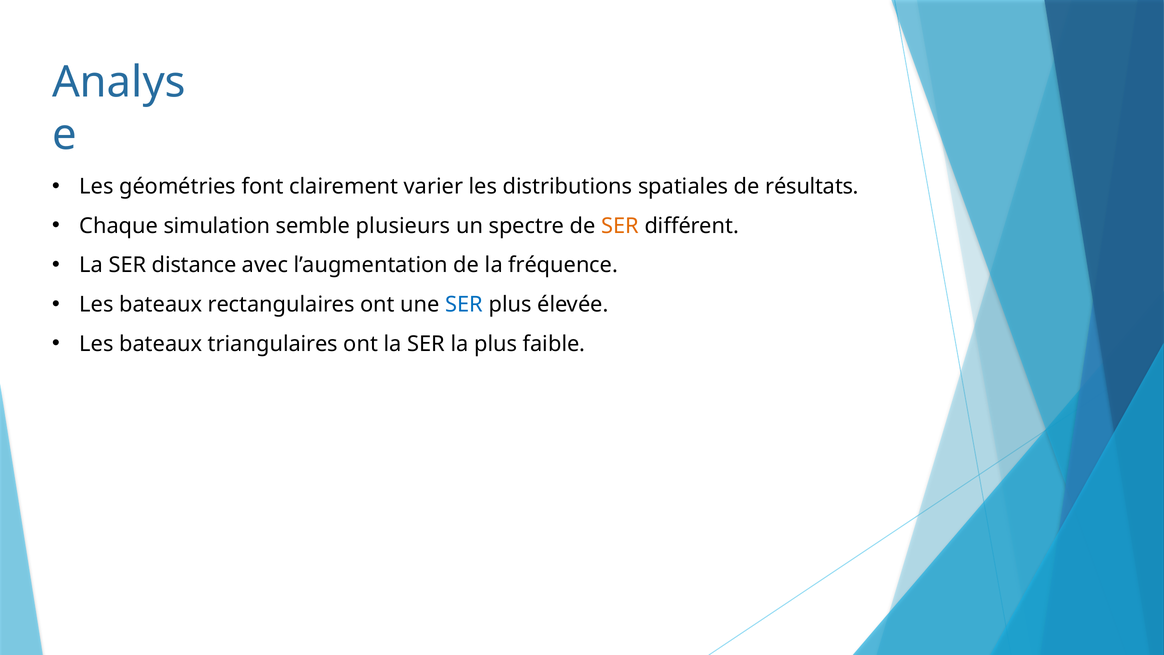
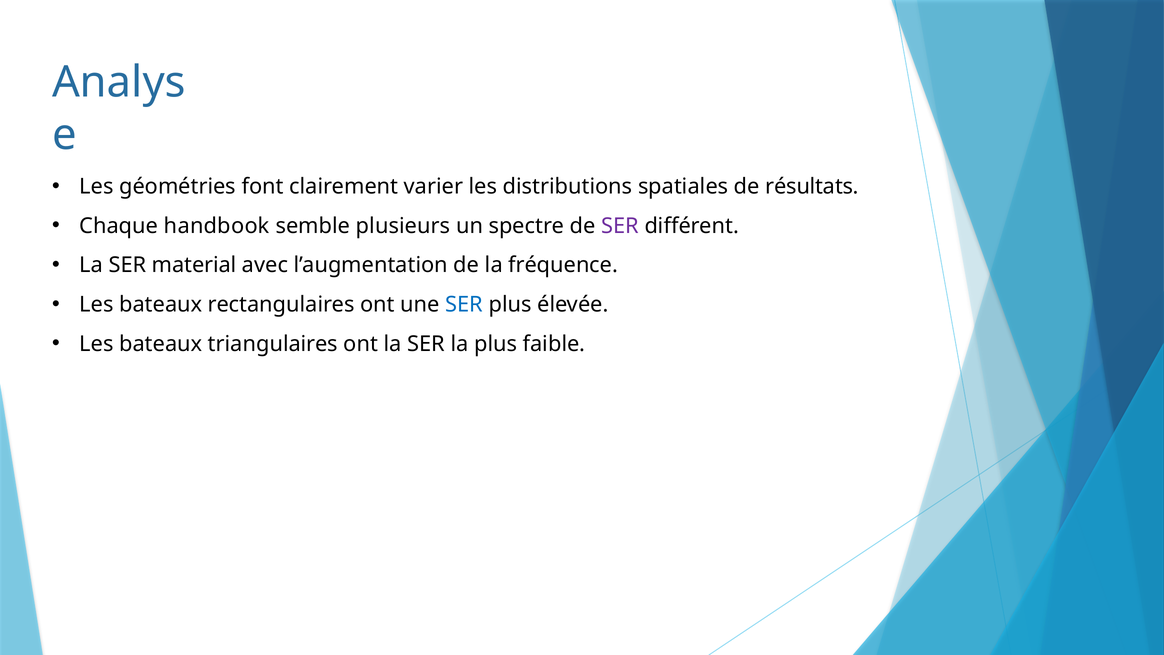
simulation: simulation -> handbook (217, 226)
SER colour: orange -> purple (620, 226)
distance: distance -> material (194, 265)
